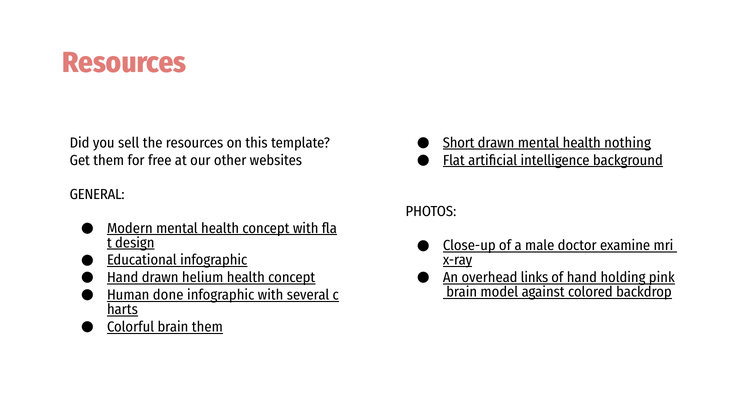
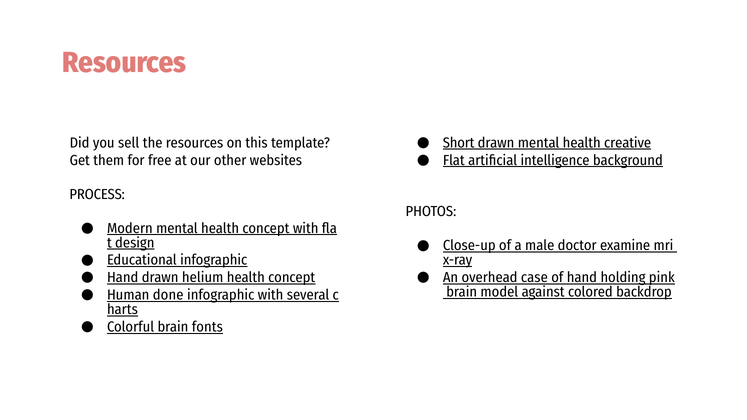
nothing: nothing -> creative (628, 143)
GENERAL: GENERAL -> PROCESS (97, 194)
links: links -> case (534, 278)
brain them: them -> fonts (207, 327)
